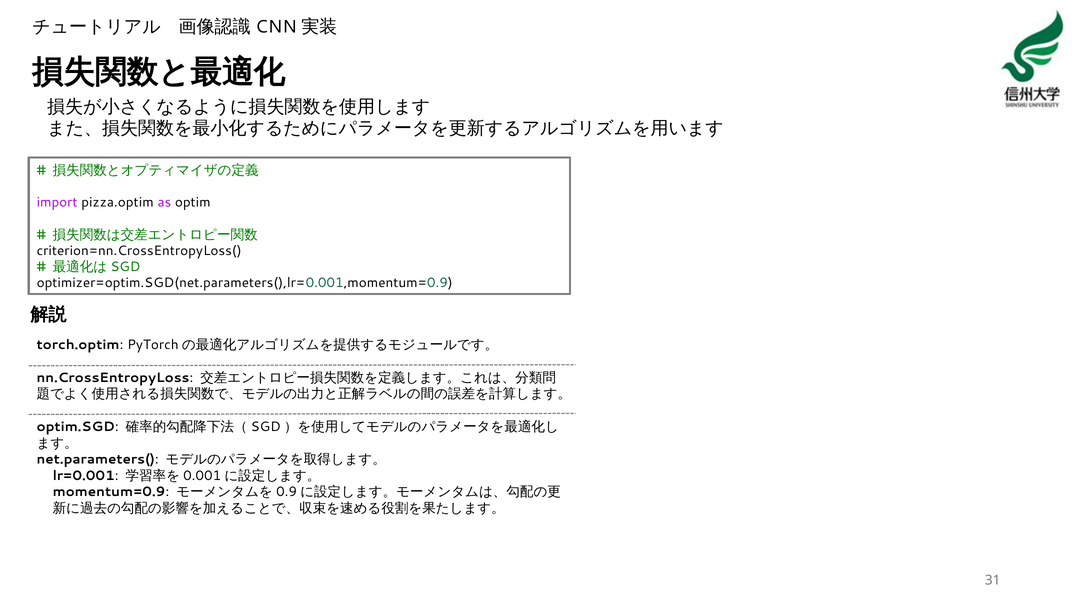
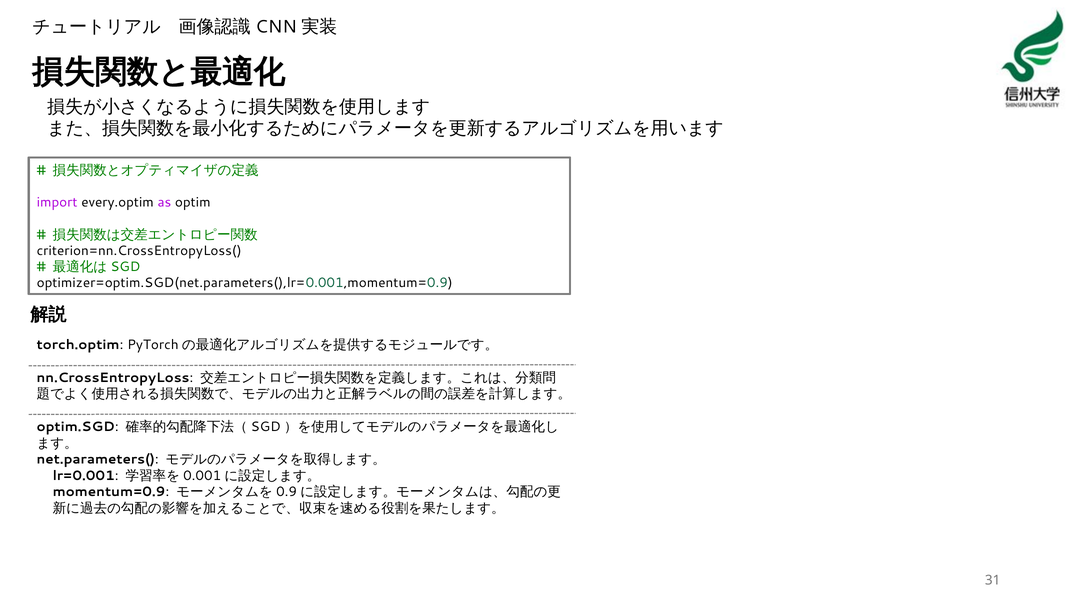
pizza.optim: pizza.optim -> every.optim (118, 203)
